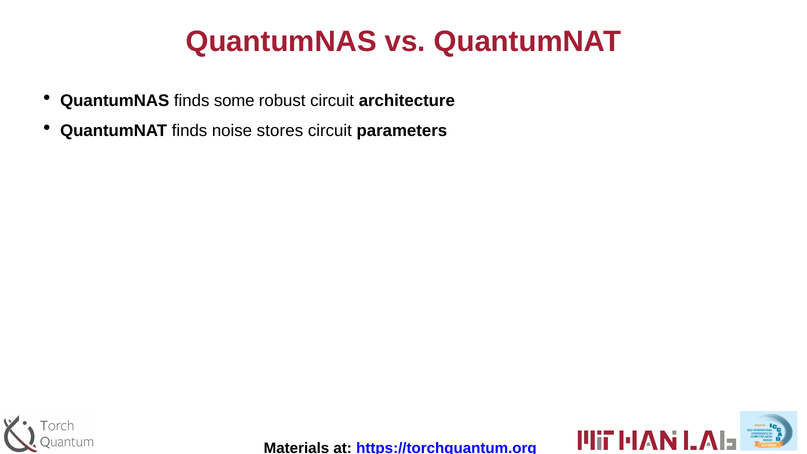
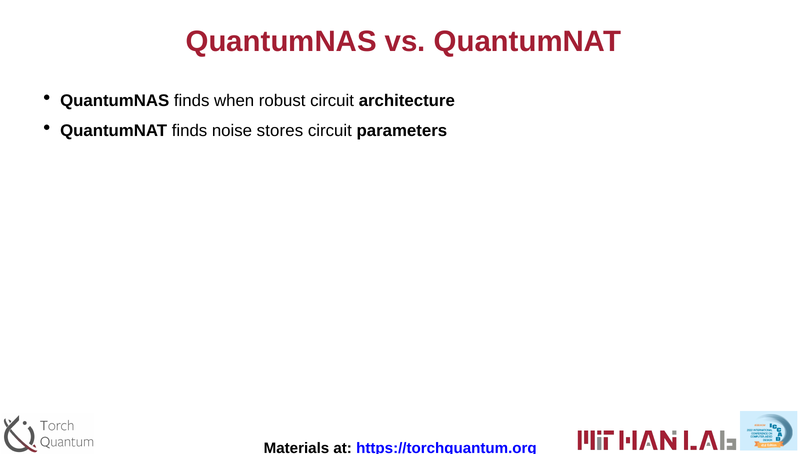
some: some -> when (234, 101)
